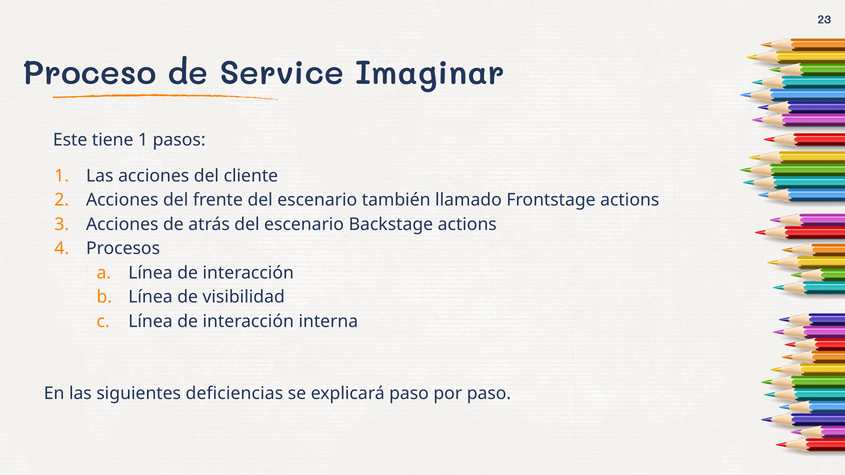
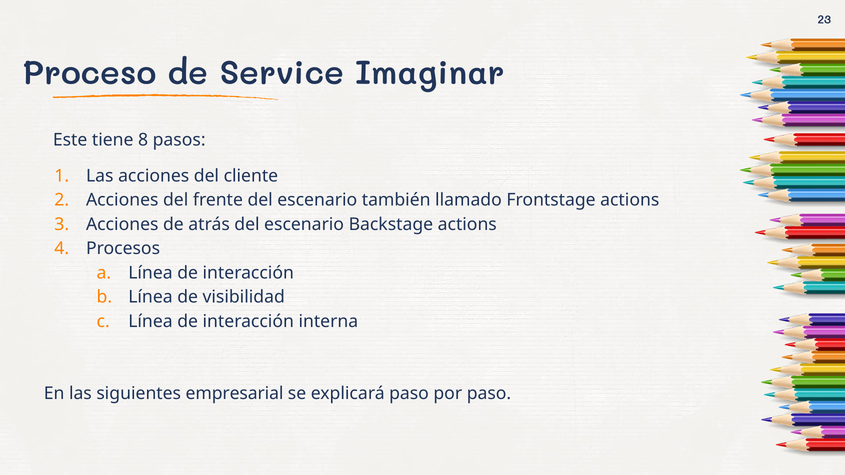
tiene 1: 1 -> 8 (143, 140)
deficiencias: deficiencias -> empresarial (235, 394)
